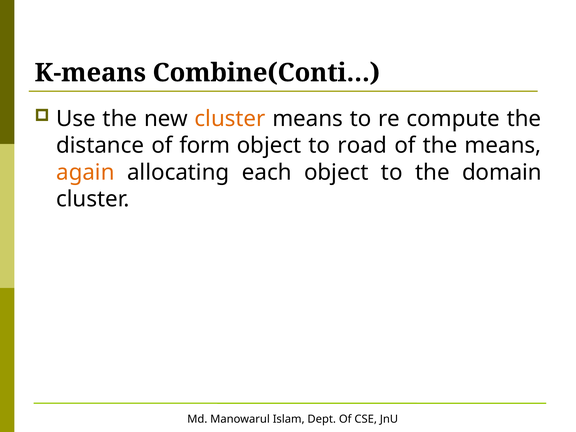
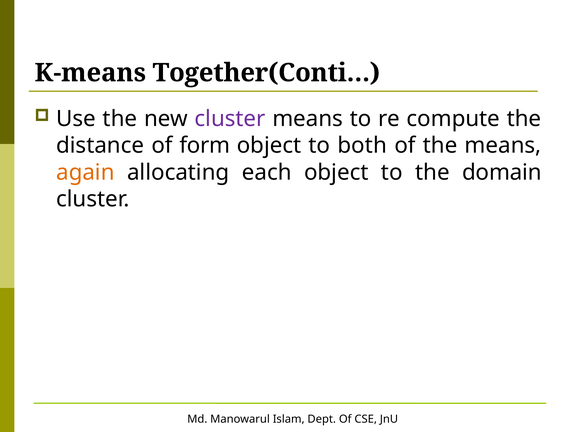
Combine(Conti…: Combine(Conti… -> Together(Conti… (266, 73)
cluster colour: orange -> purple (230, 119)
road: road -> both (362, 145)
